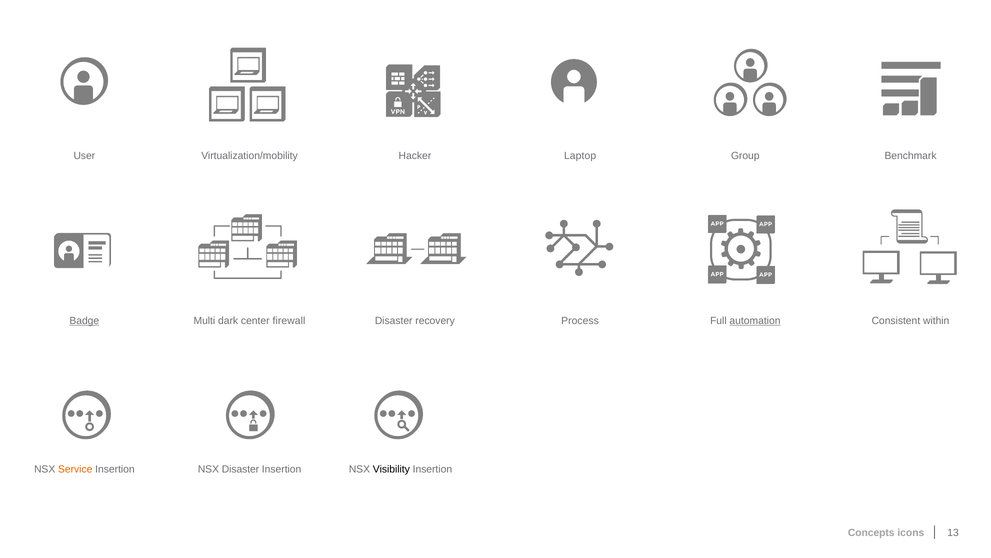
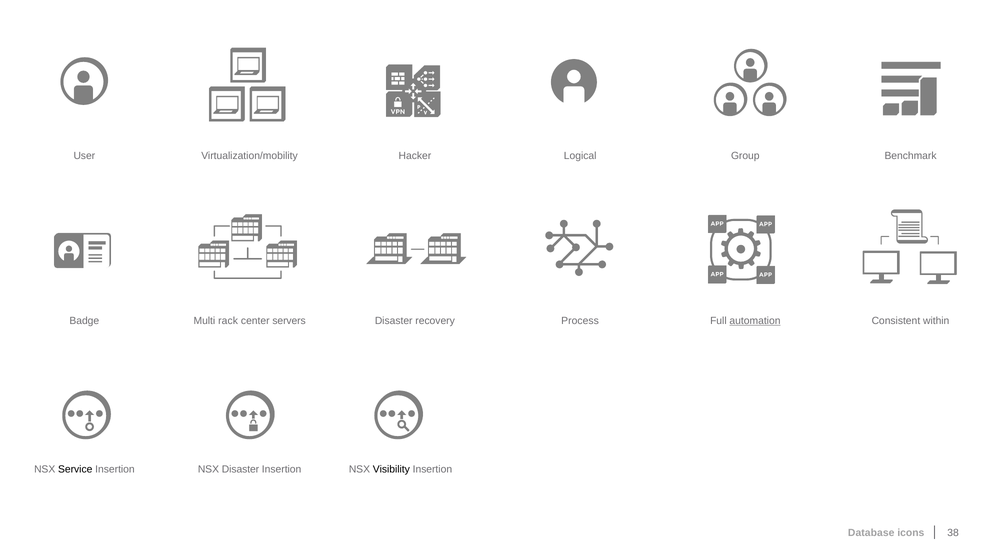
Laptop: Laptop -> Logical (580, 156)
Badge underline: present -> none (84, 320)
dark: dark -> rack (228, 320)
firewall: firewall -> servers (289, 320)
Service colour: orange -> black (75, 469)
Concepts: Concepts -> Database (871, 533)
13: 13 -> 38 (953, 532)
